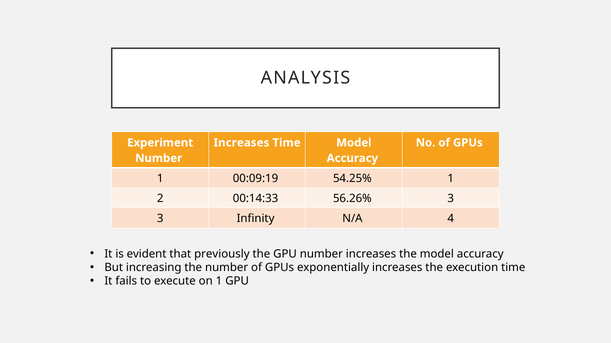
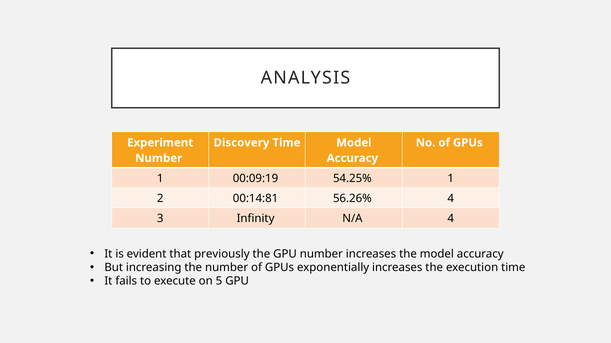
Increases: Increases -> Discovery (241, 143)
00:14:33: 00:14:33 -> 00:14:81 (256, 199)
56.26% 3: 3 -> 4 (451, 199)
on 1: 1 -> 5 (219, 282)
